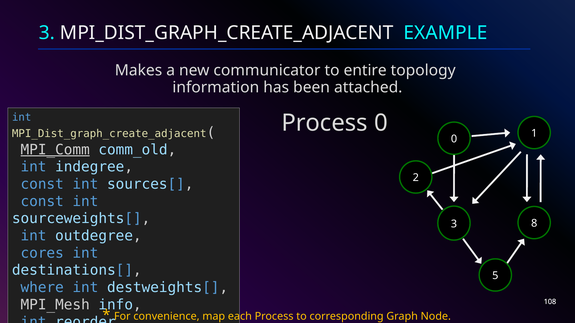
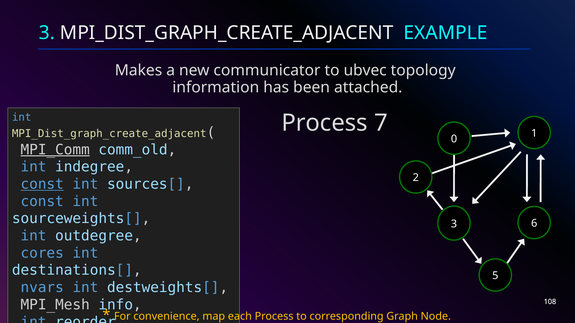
entire: entire -> ubvec (365, 71)
Process 0: 0 -> 7 (381, 123)
const underline: none -> present (42, 184)
8: 8 -> 6 (534, 224)
where: where -> nvars (42, 288)
